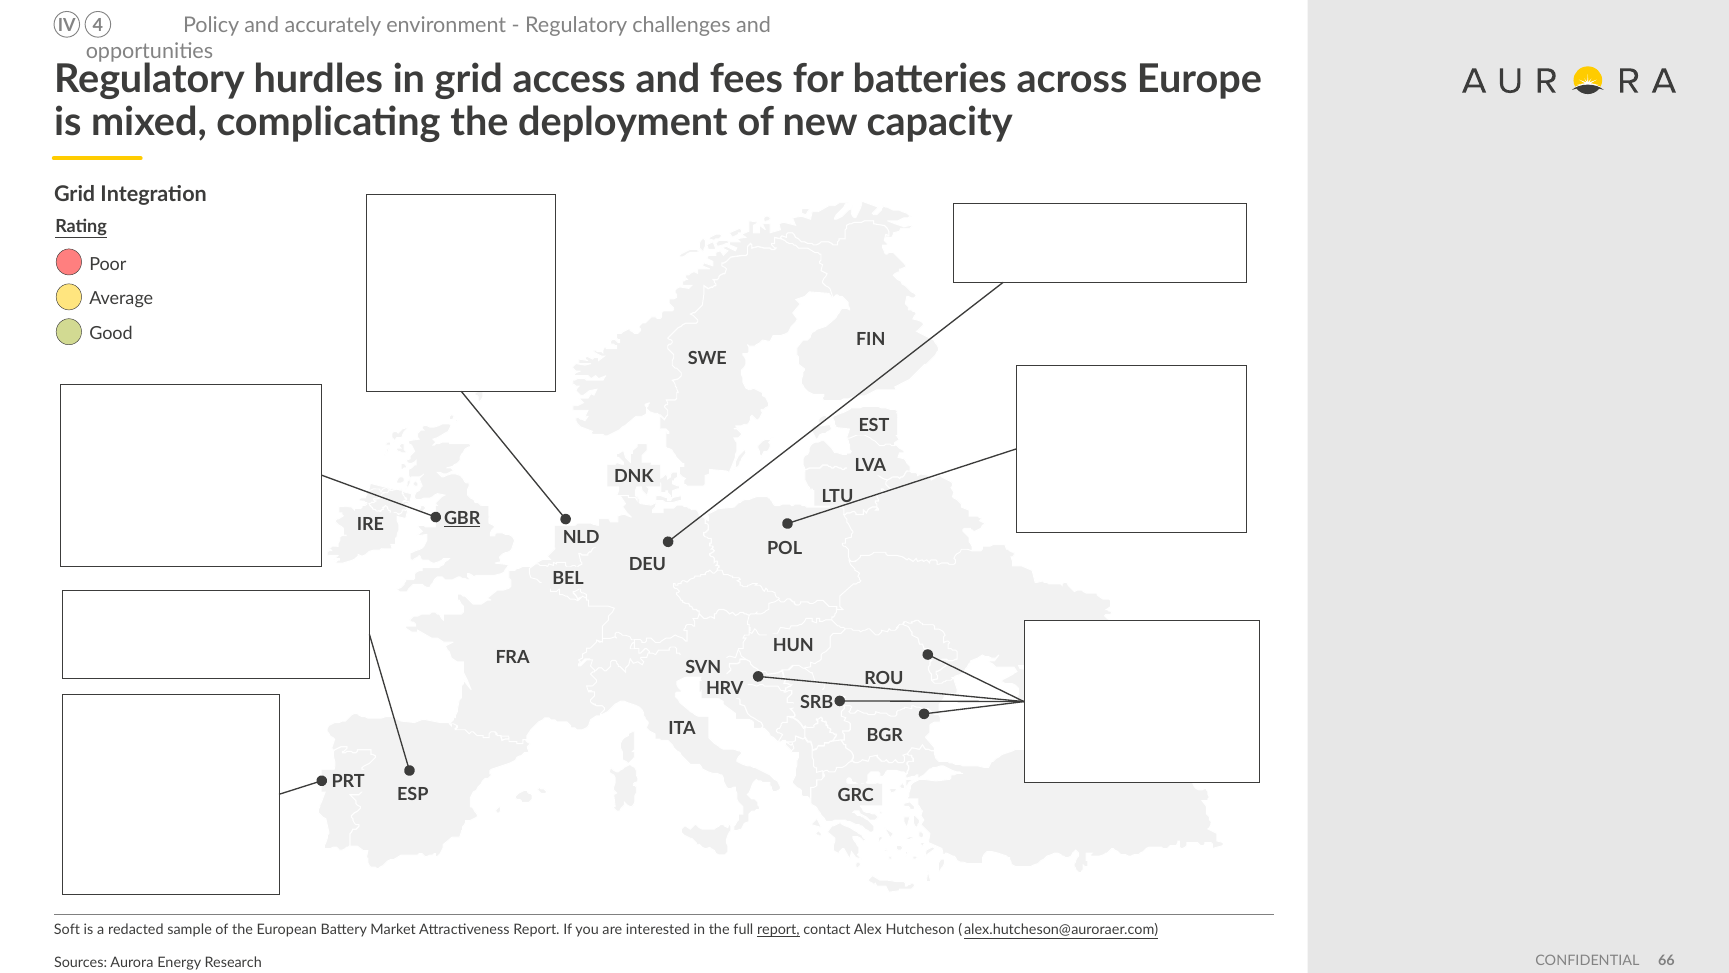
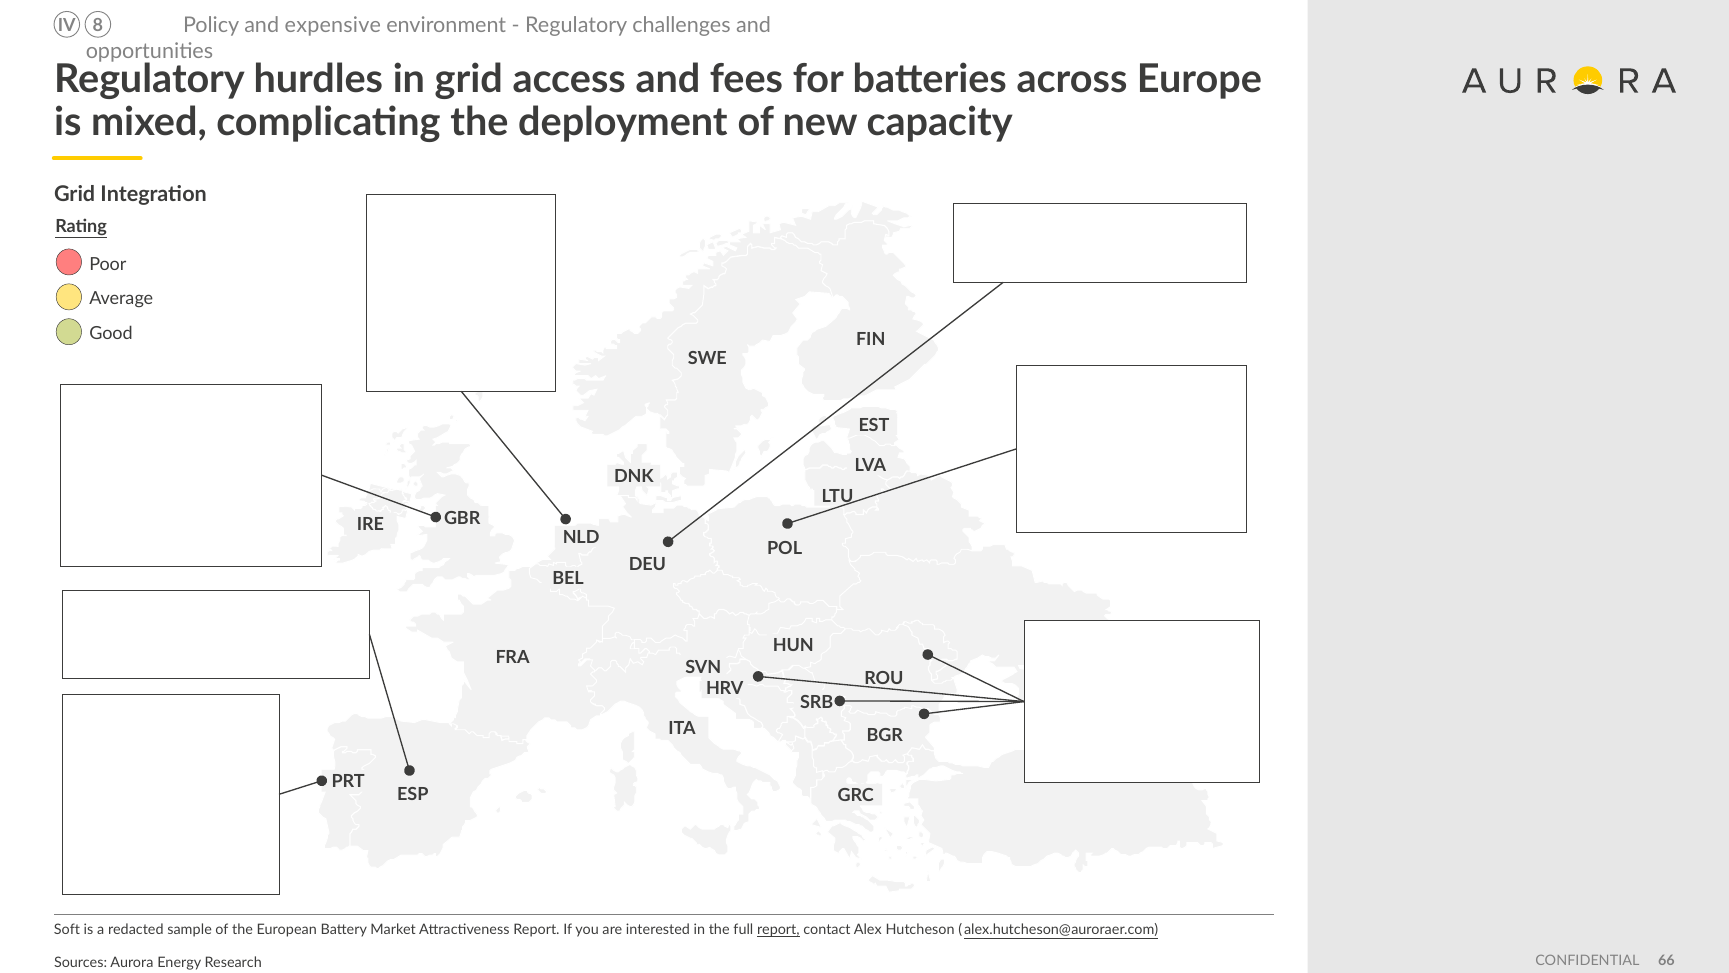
accurately: accurately -> expensive (333, 26)
4: 4 -> 8 (98, 26)
GBR underline: present -> none (462, 518)
